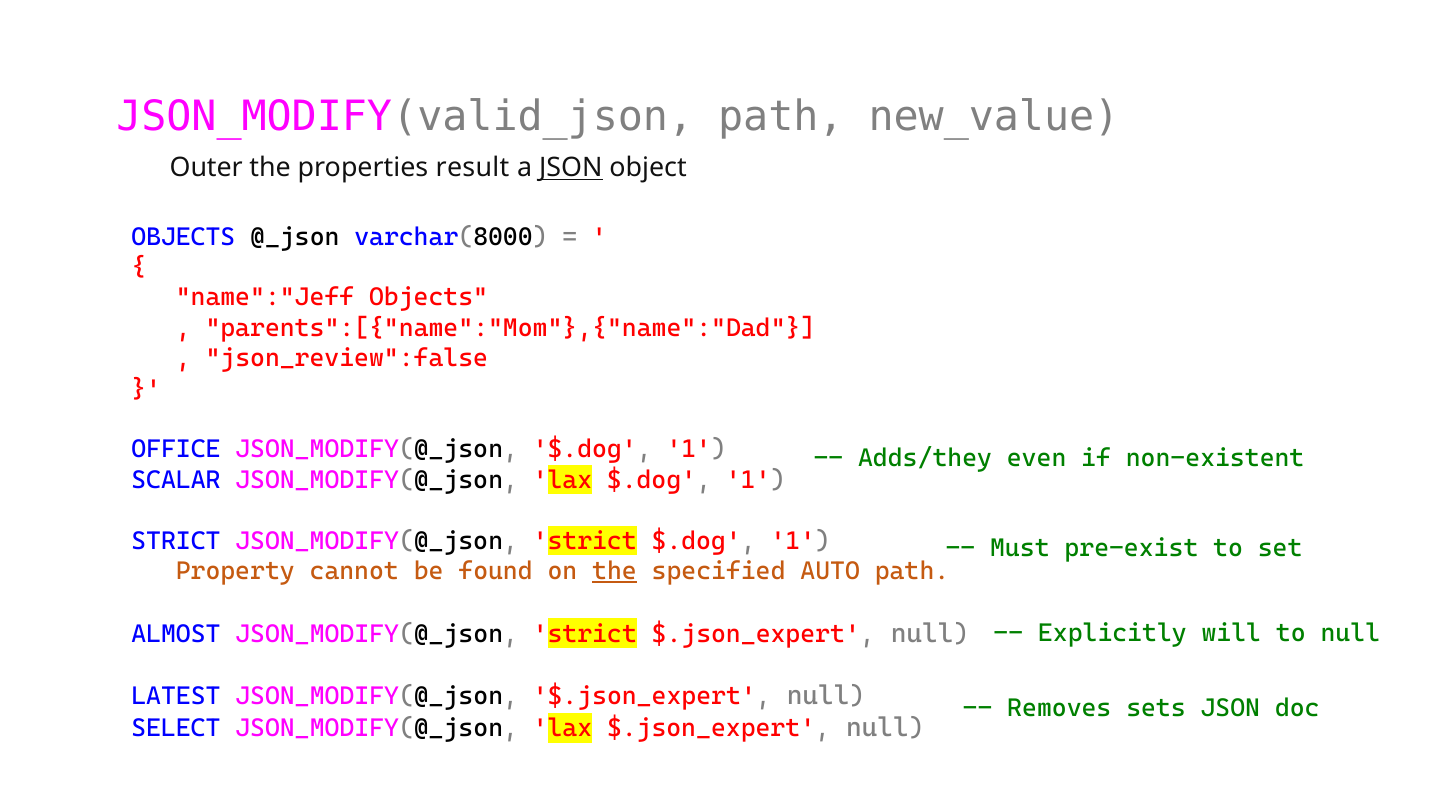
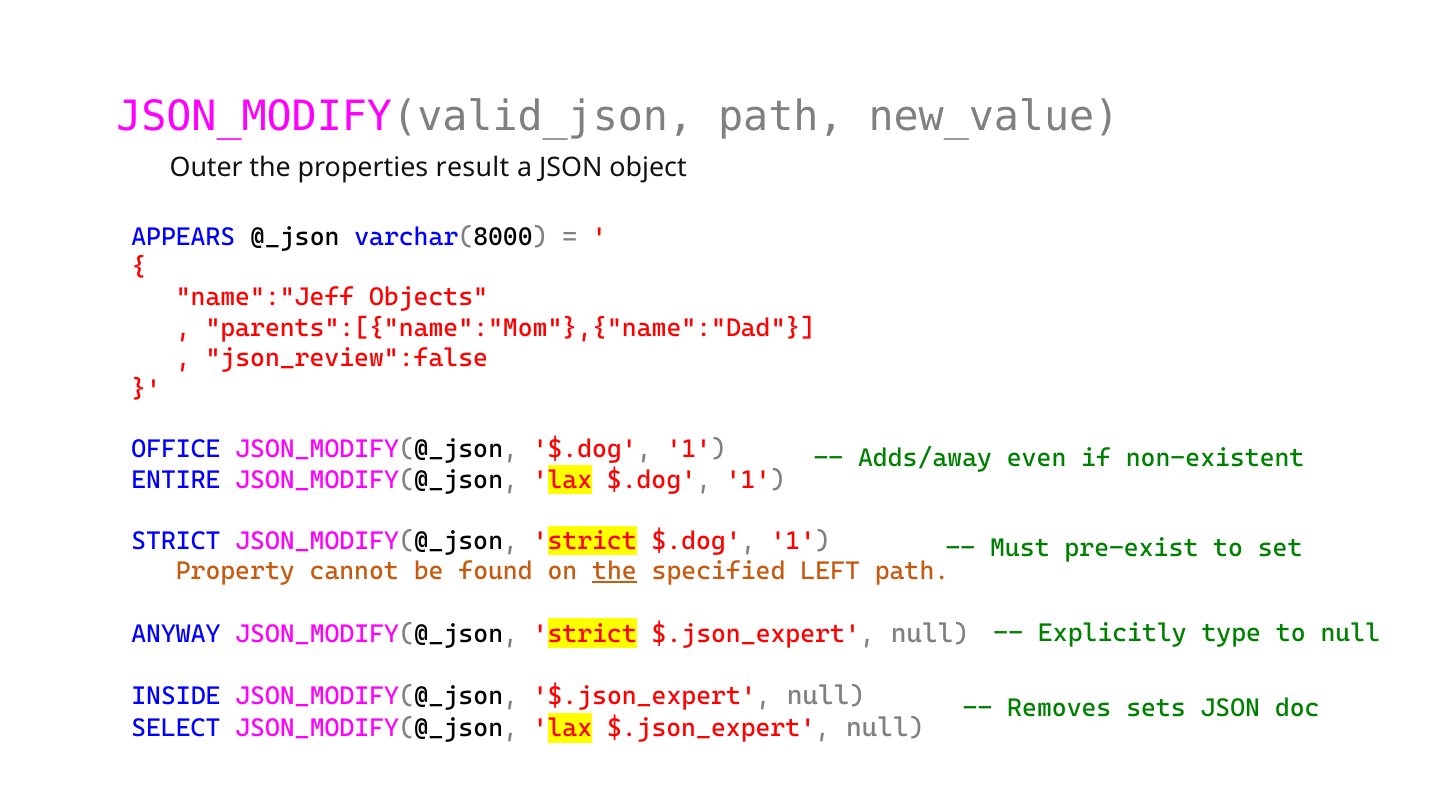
JSON underline: present -> none (571, 168)
OBJECTS: OBJECTS -> APPEARS (183, 237)
Adds/they: Adds/they -> Adds/away (925, 458)
SCALAR: SCALAR -> ENTIRE (176, 480)
AUTO: AUTO -> LEFT (830, 571)
will: will -> type (1231, 633)
ALMOST: ALMOST -> ANYWAY (176, 634)
LATEST: LATEST -> INSIDE (176, 696)
